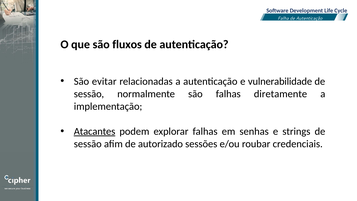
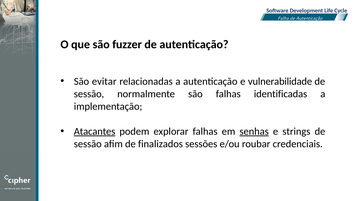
fluxos: fluxos -> fuzzer (127, 44)
diretamente: diretamente -> identificadas (281, 94)
senhas underline: none -> present (254, 131)
autorizado: autorizado -> finalizados (160, 144)
